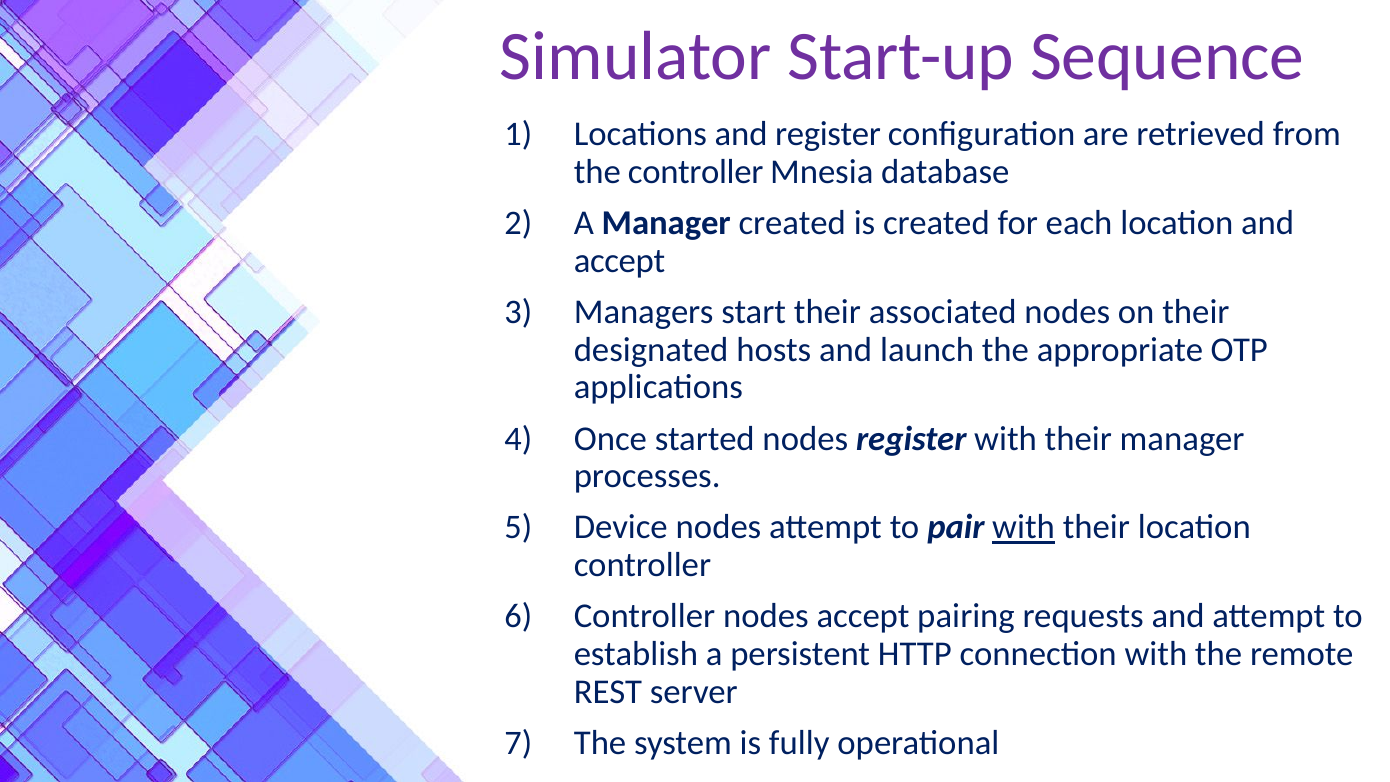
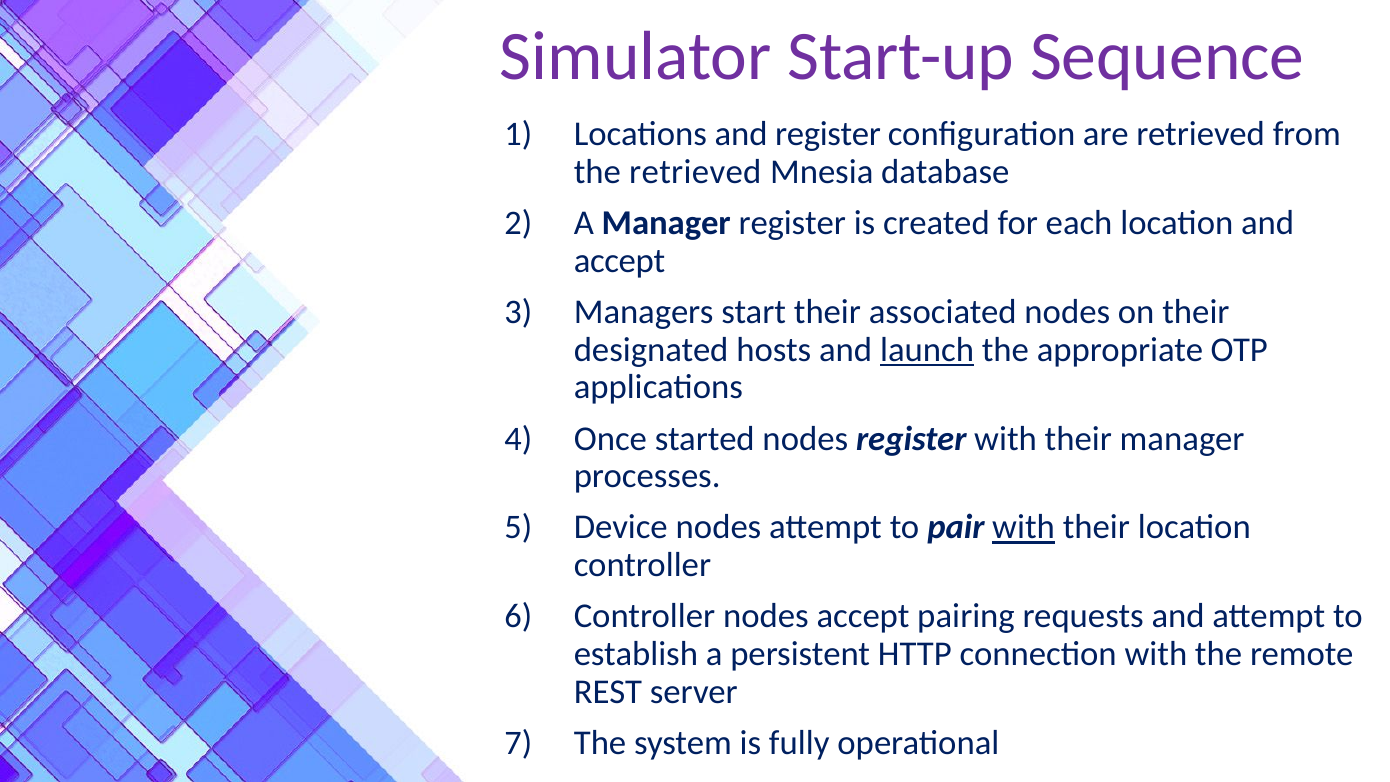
the controller: controller -> retrieved (695, 172)
Manager created: created -> register (792, 223)
launch underline: none -> present (927, 350)
